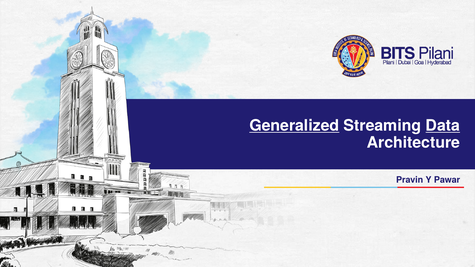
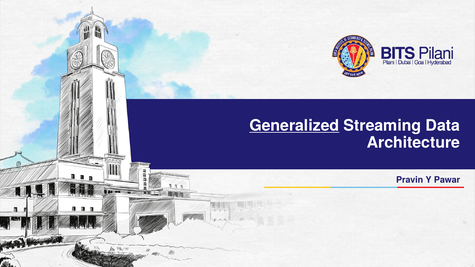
Data underline: present -> none (443, 126)
